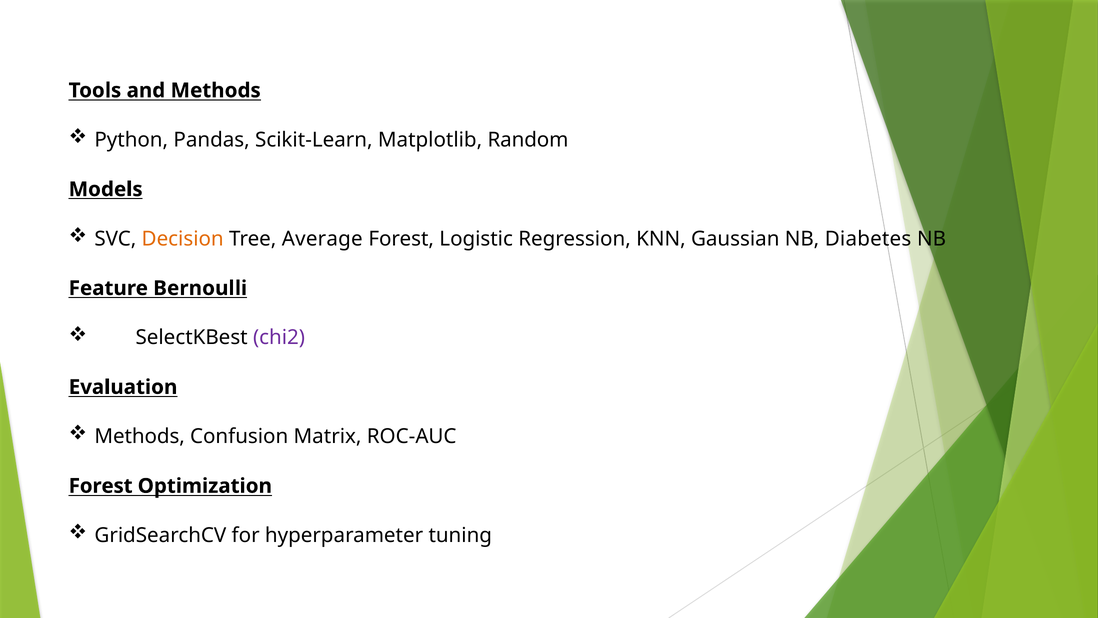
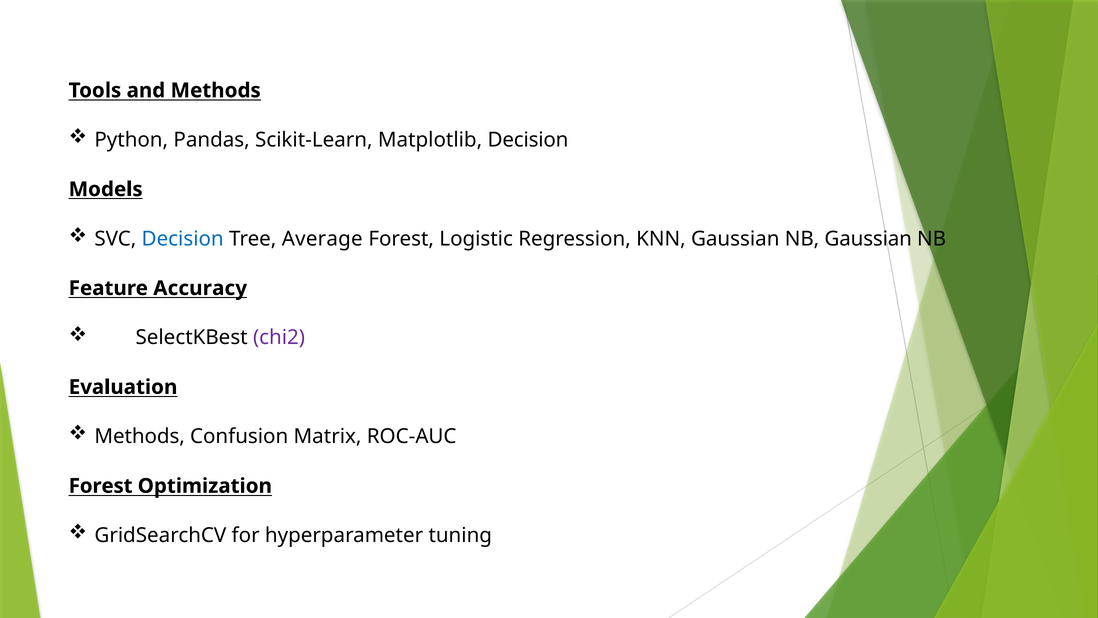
Matplotlib Random: Random -> Decision (528, 140)
Decision colour: orange -> blue (183, 239)
NB Diabetes: Diabetes -> Gaussian (868, 239)
Bernoulli: Bernoulli -> Accuracy (200, 288)
